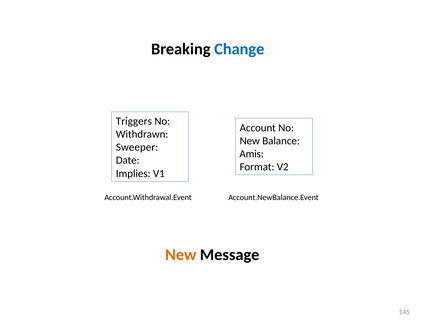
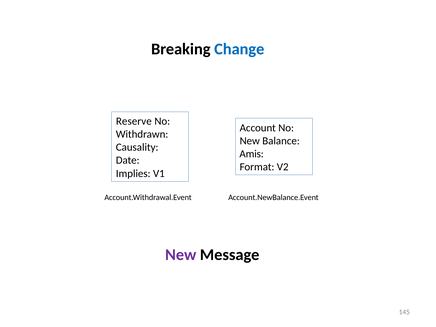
Triggers: Triggers -> Reserve (134, 121)
Sweeper: Sweeper -> Causality (137, 147)
New colour: orange -> purple (181, 255)
